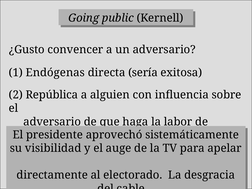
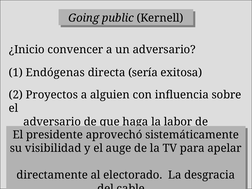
¿Gusto: ¿Gusto -> ¿Inicio (27, 50)
República: República -> Proyectos (52, 95)
